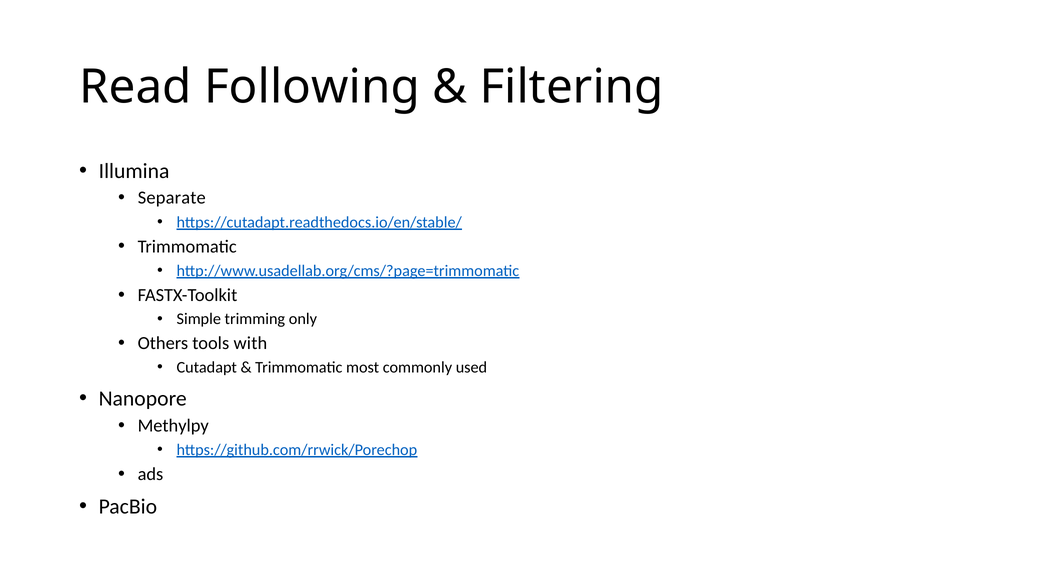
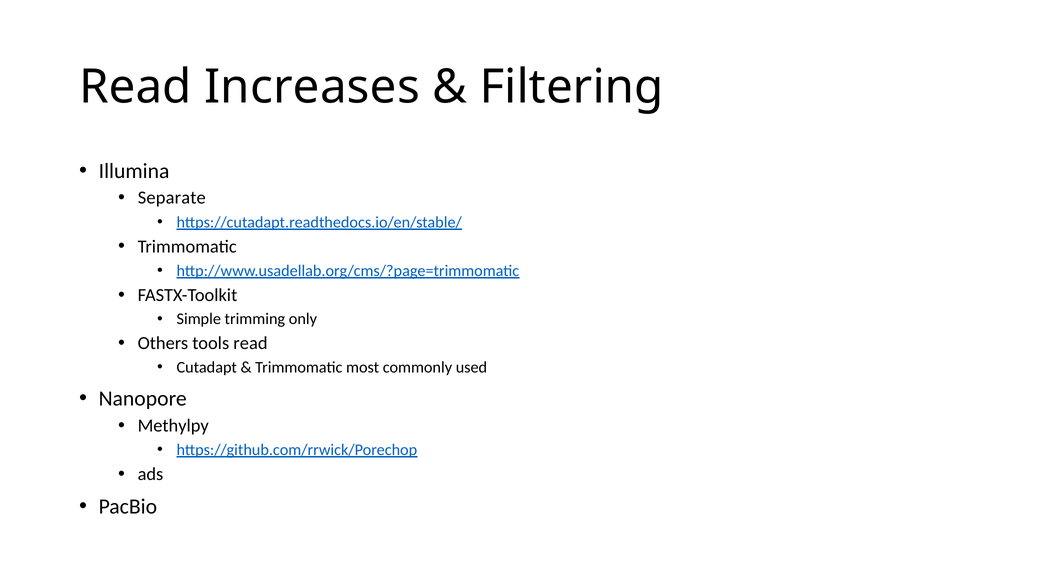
Following: Following -> Increases (312, 87)
tools with: with -> read (250, 343)
